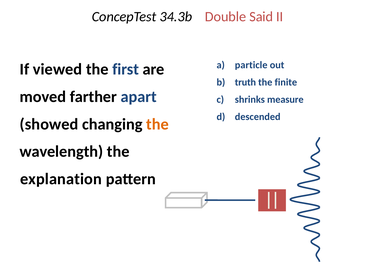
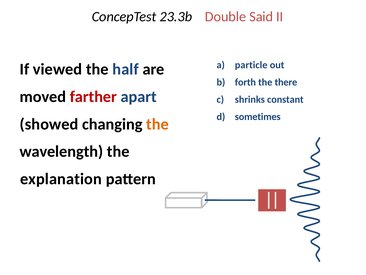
34.3b: 34.3b -> 23.3b (176, 17)
first: first -> half (126, 69)
truth: truth -> forth (245, 82)
finite: finite -> there (286, 82)
farther colour: black -> red (93, 97)
measure: measure -> constant (285, 99)
descended: descended -> sometimes (258, 117)
